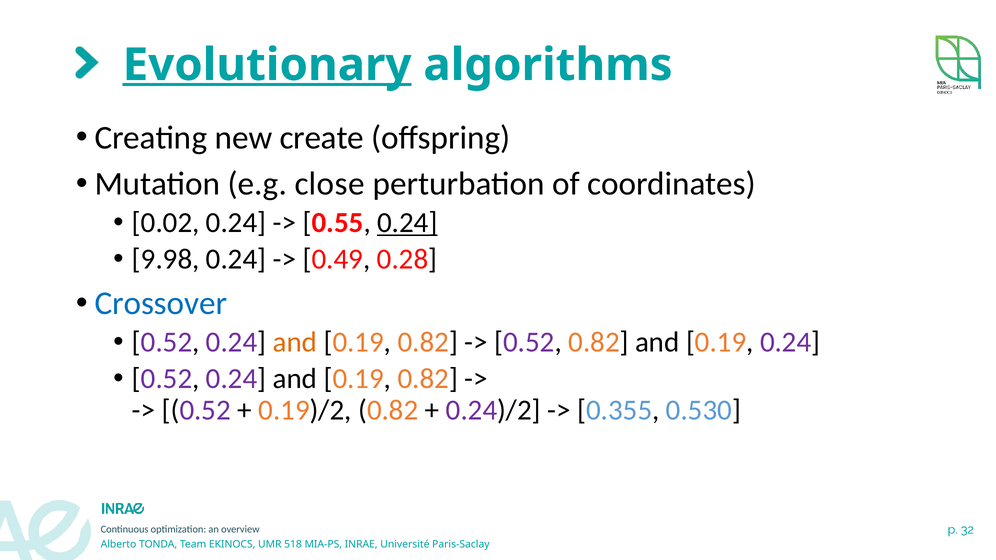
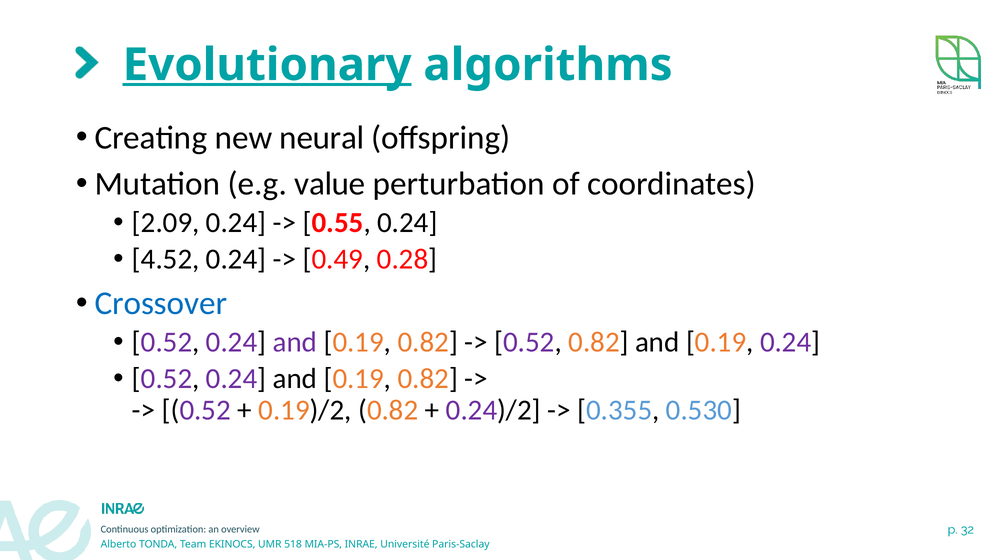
create: create -> neural (322, 138)
close: close -> value (330, 184)
0.02: 0.02 -> 2.09 (166, 223)
0.24 underline: present -> none (407, 223)
9.98: 9.98 -> 4.52 (166, 259)
and colour: orange -> purple (295, 342)
